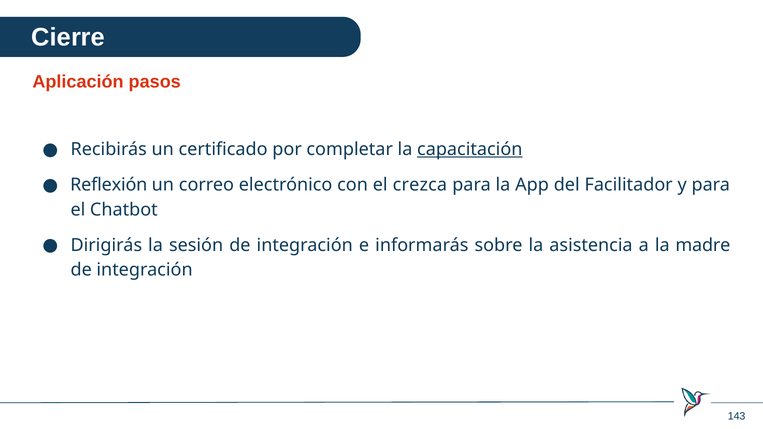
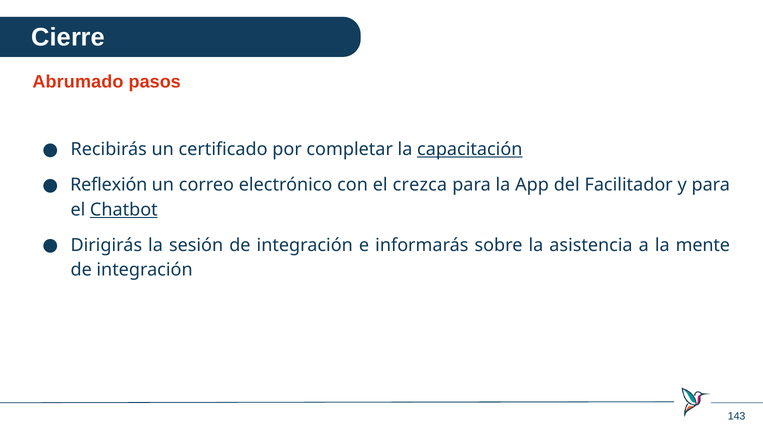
Aplicación: Aplicación -> Abrumado (78, 82)
Chatbot underline: none -> present (124, 210)
madre: madre -> mente (703, 245)
